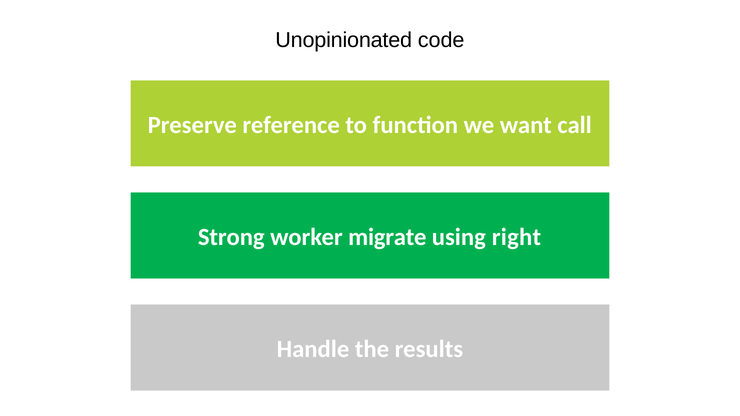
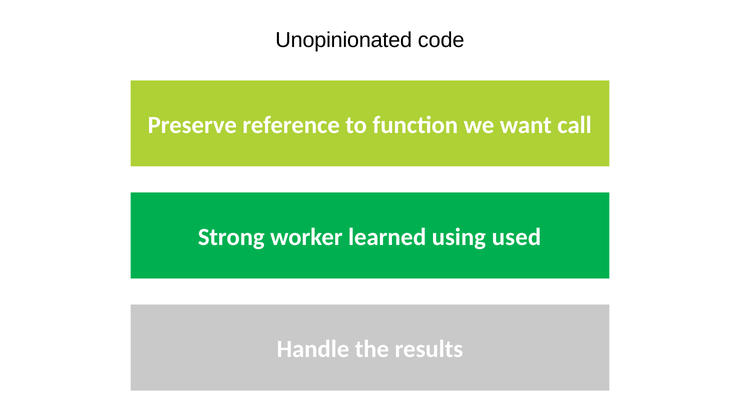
migrate: migrate -> learned (387, 237)
right: right -> used (516, 237)
